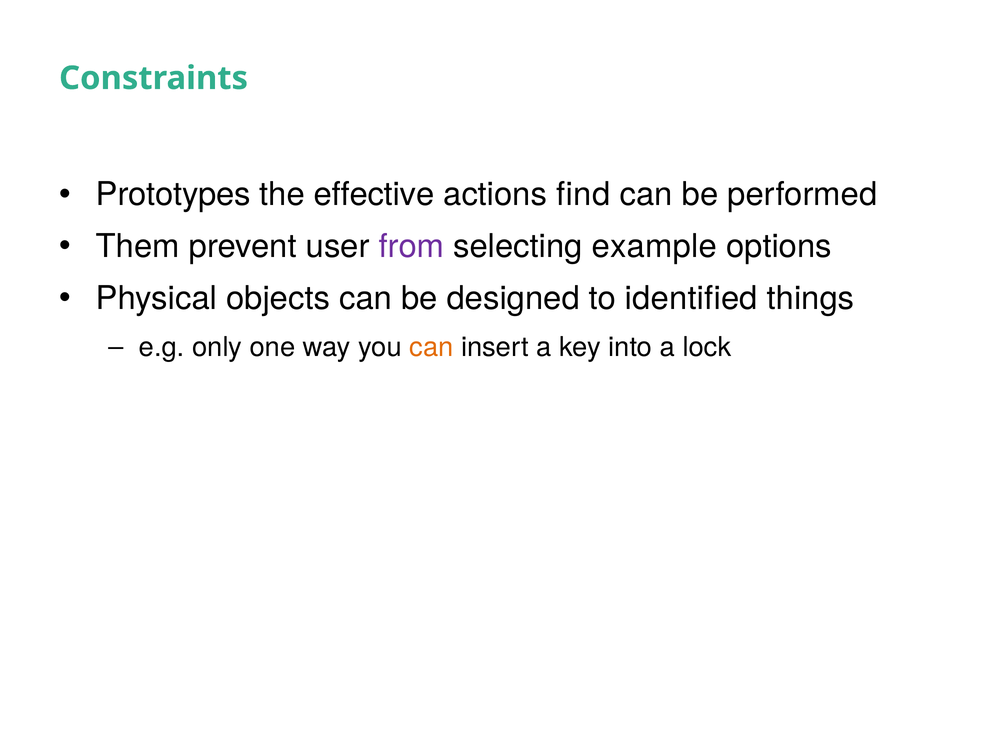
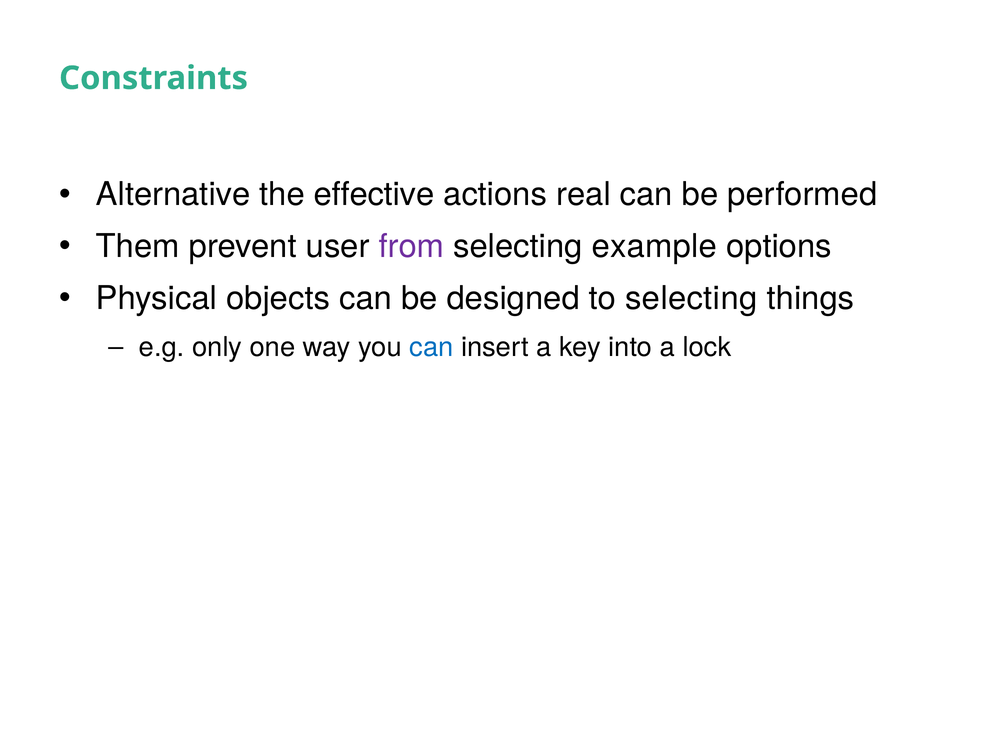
Prototypes: Prototypes -> Alternative (173, 195)
find: find -> real (584, 195)
to identified: identified -> selecting (691, 298)
can colour: orange -> blue (431, 347)
